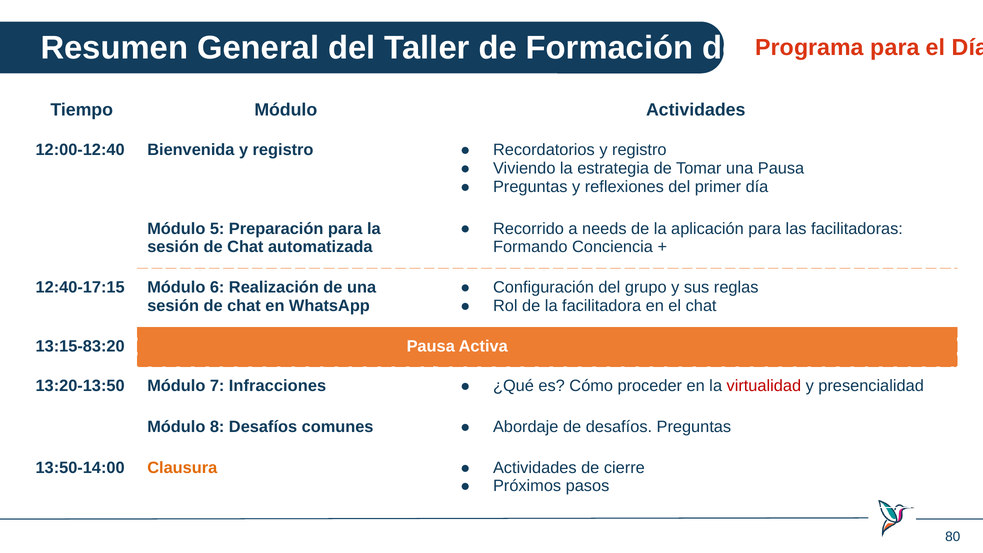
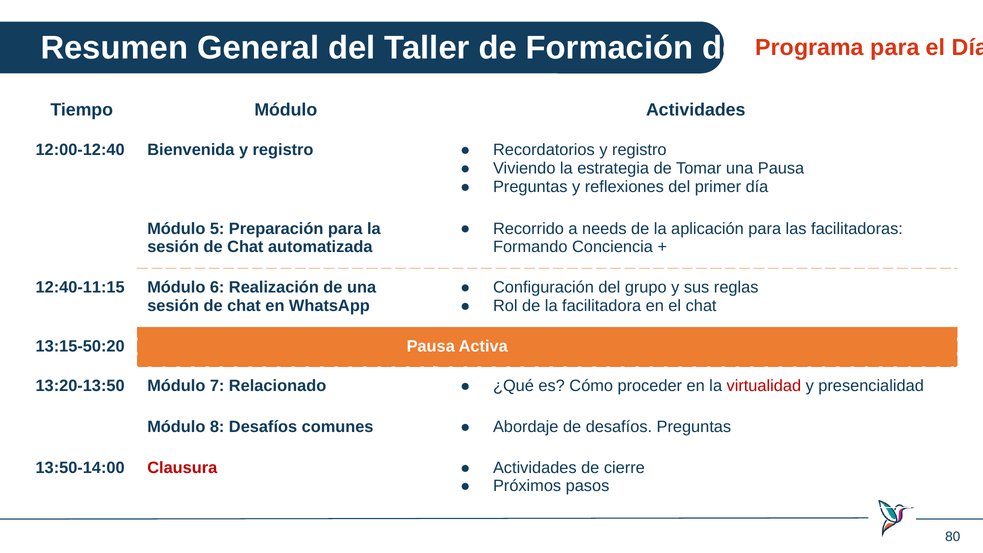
12:40-17:15: 12:40-17:15 -> 12:40-11:15 (80, 288)
13:15-83:20: 13:15-83:20 -> 13:15-50:20 (80, 347)
Infracciones: Infracciones -> Relacionado (278, 386)
Clausura colour: orange -> red (182, 468)
